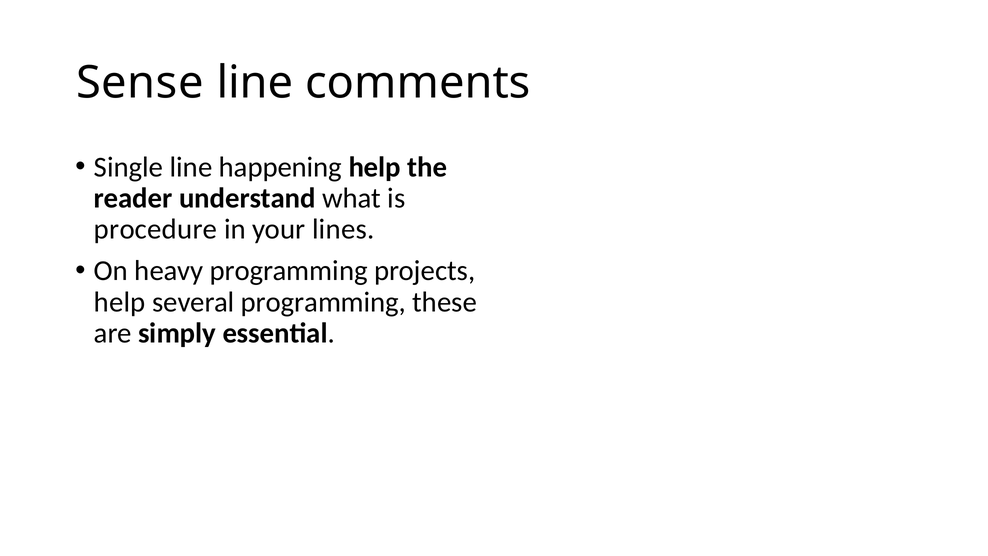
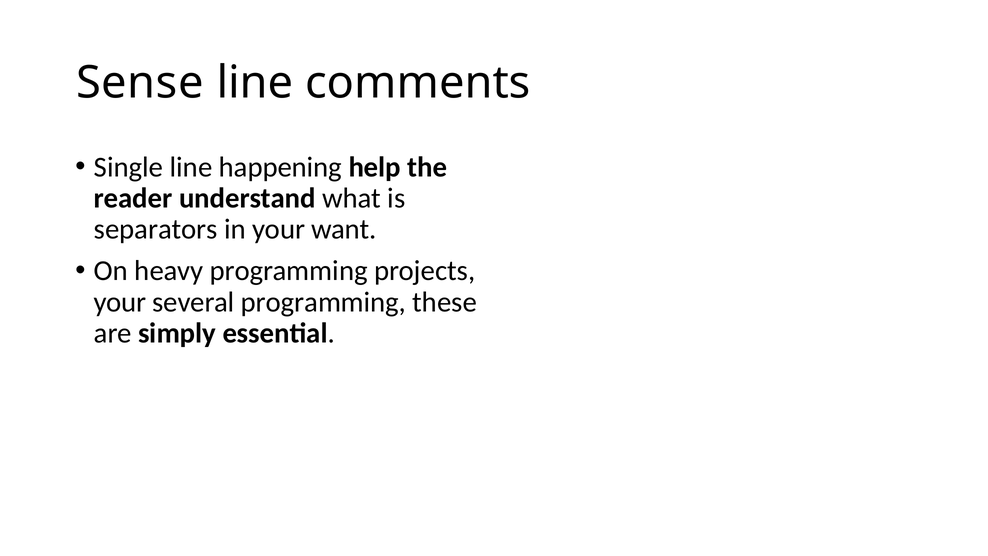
procedure: procedure -> separators (156, 229)
lines: lines -> want (344, 229)
help: help -> your (120, 302)
